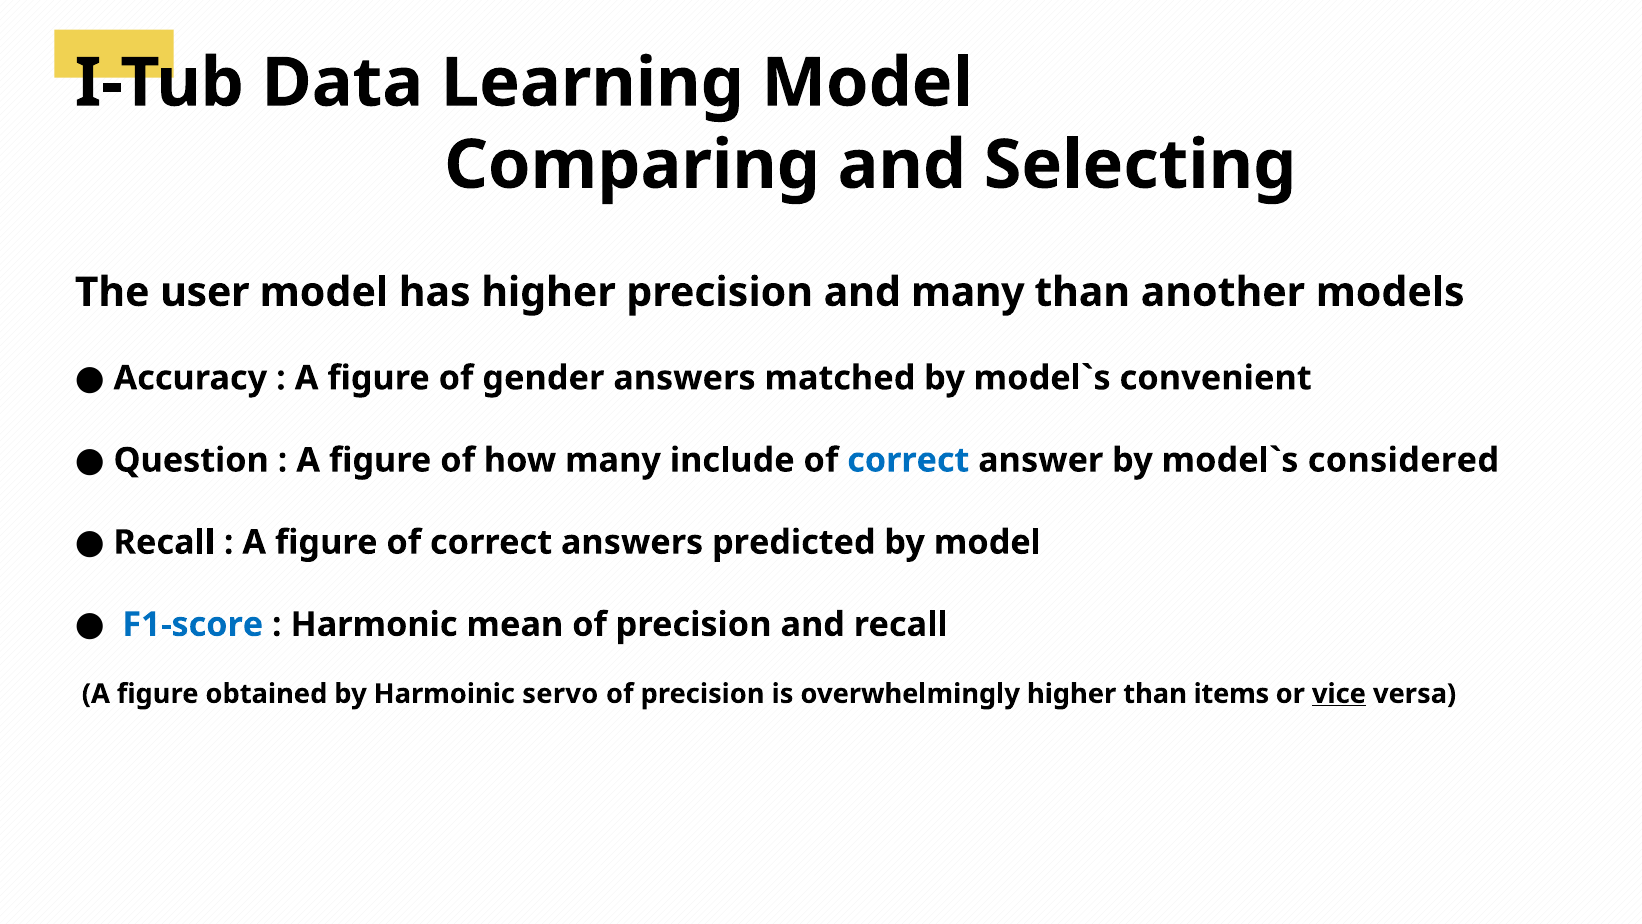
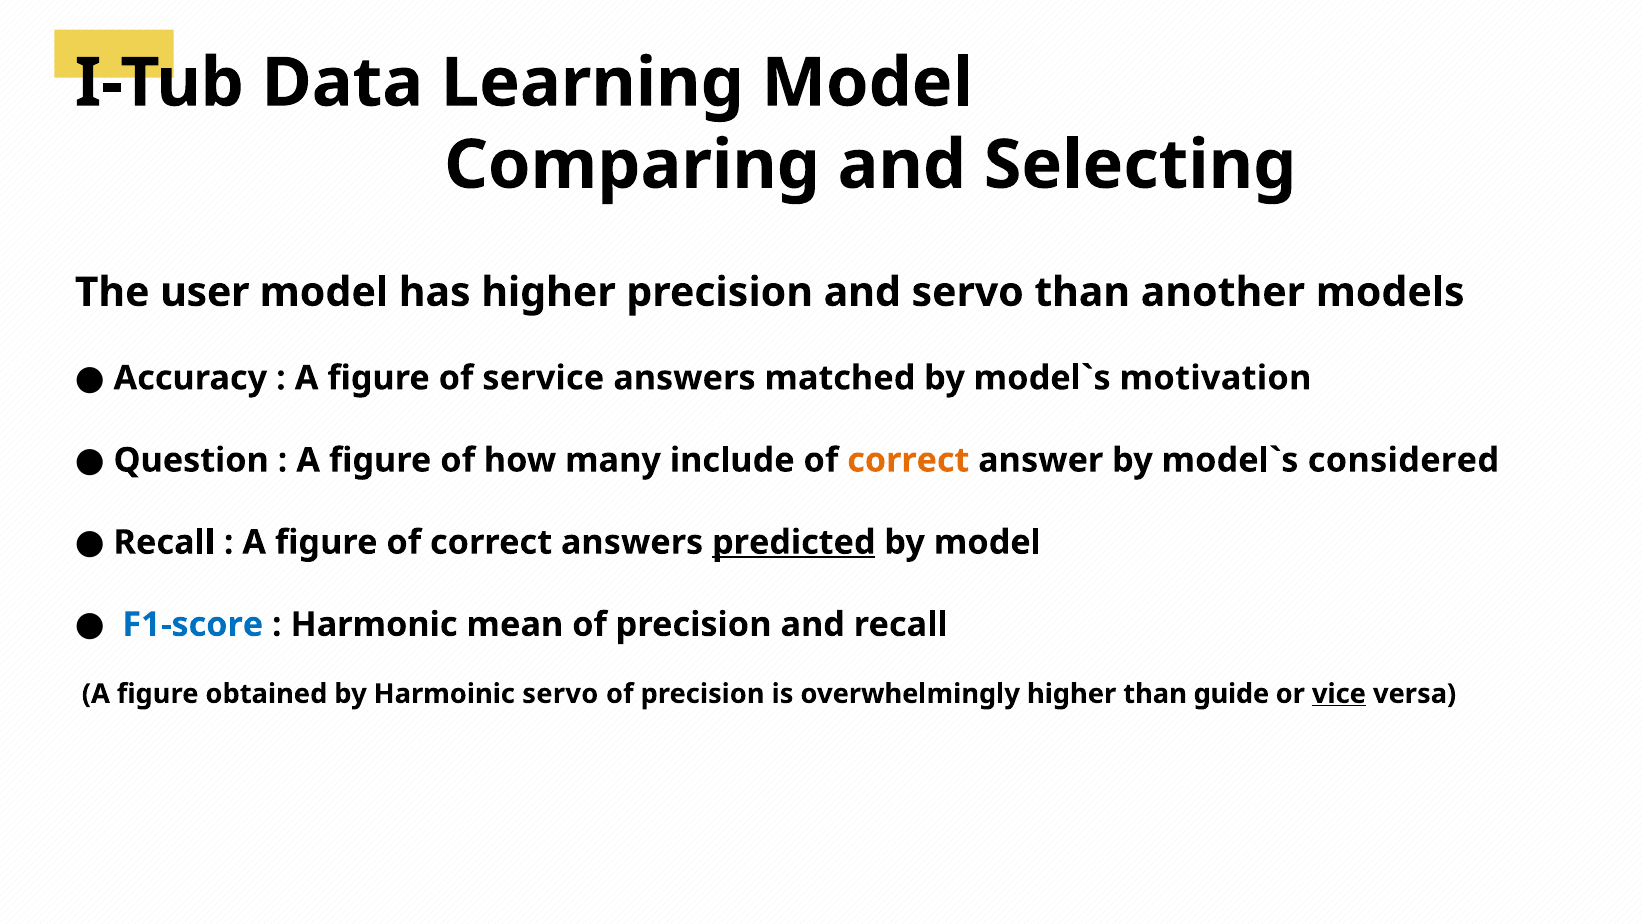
and many: many -> servo (968, 292)
gender: gender -> service (543, 378)
convenient: convenient -> motivation (1216, 378)
correct colour: blue -> orange (908, 460)
predicted underline: none -> present (794, 542)
items: items -> guide (1231, 694)
